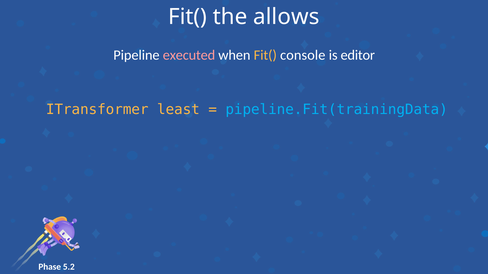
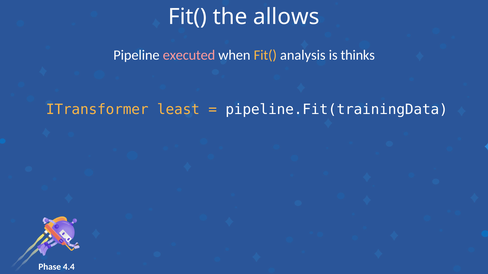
console: console -> analysis (303, 55)
editor: editor -> thinks (358, 55)
pipeline.Fit(trainingData colour: light blue -> white (337, 110)
5.2: 5.2 -> 4.4 (69, 267)
